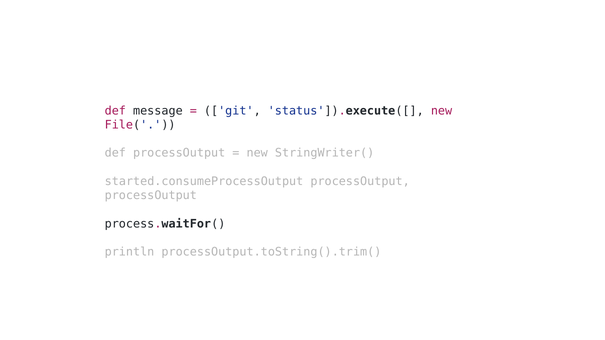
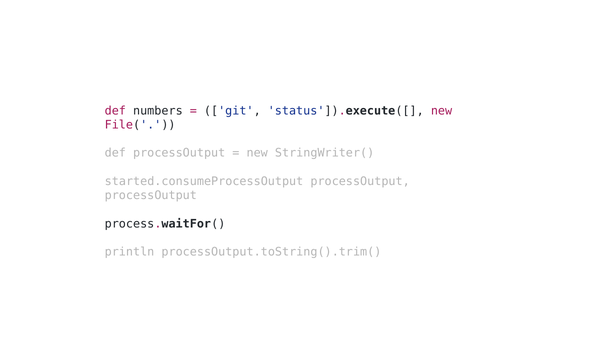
message: message -> numbers (158, 111)
